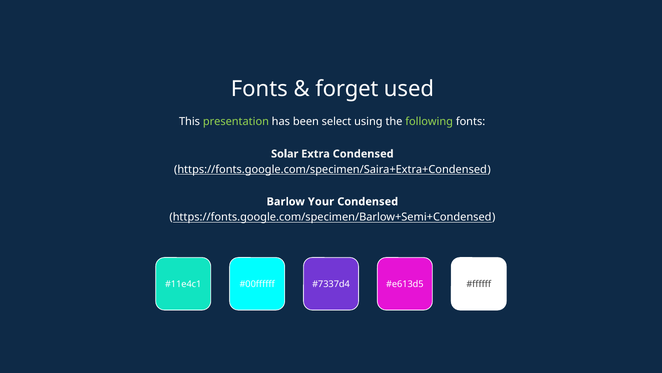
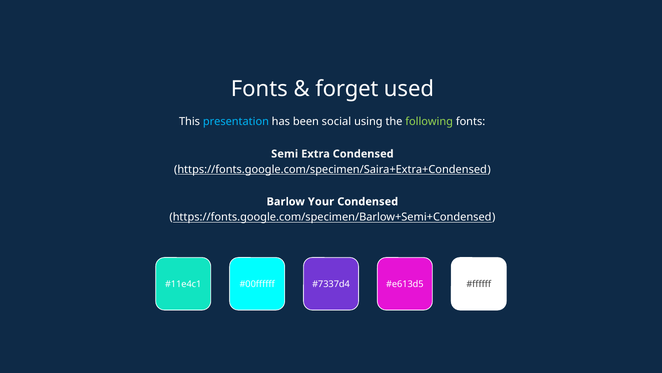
presentation colour: light green -> light blue (236, 122)
select: select -> social (336, 122)
Solar: Solar -> Semi (285, 154)
